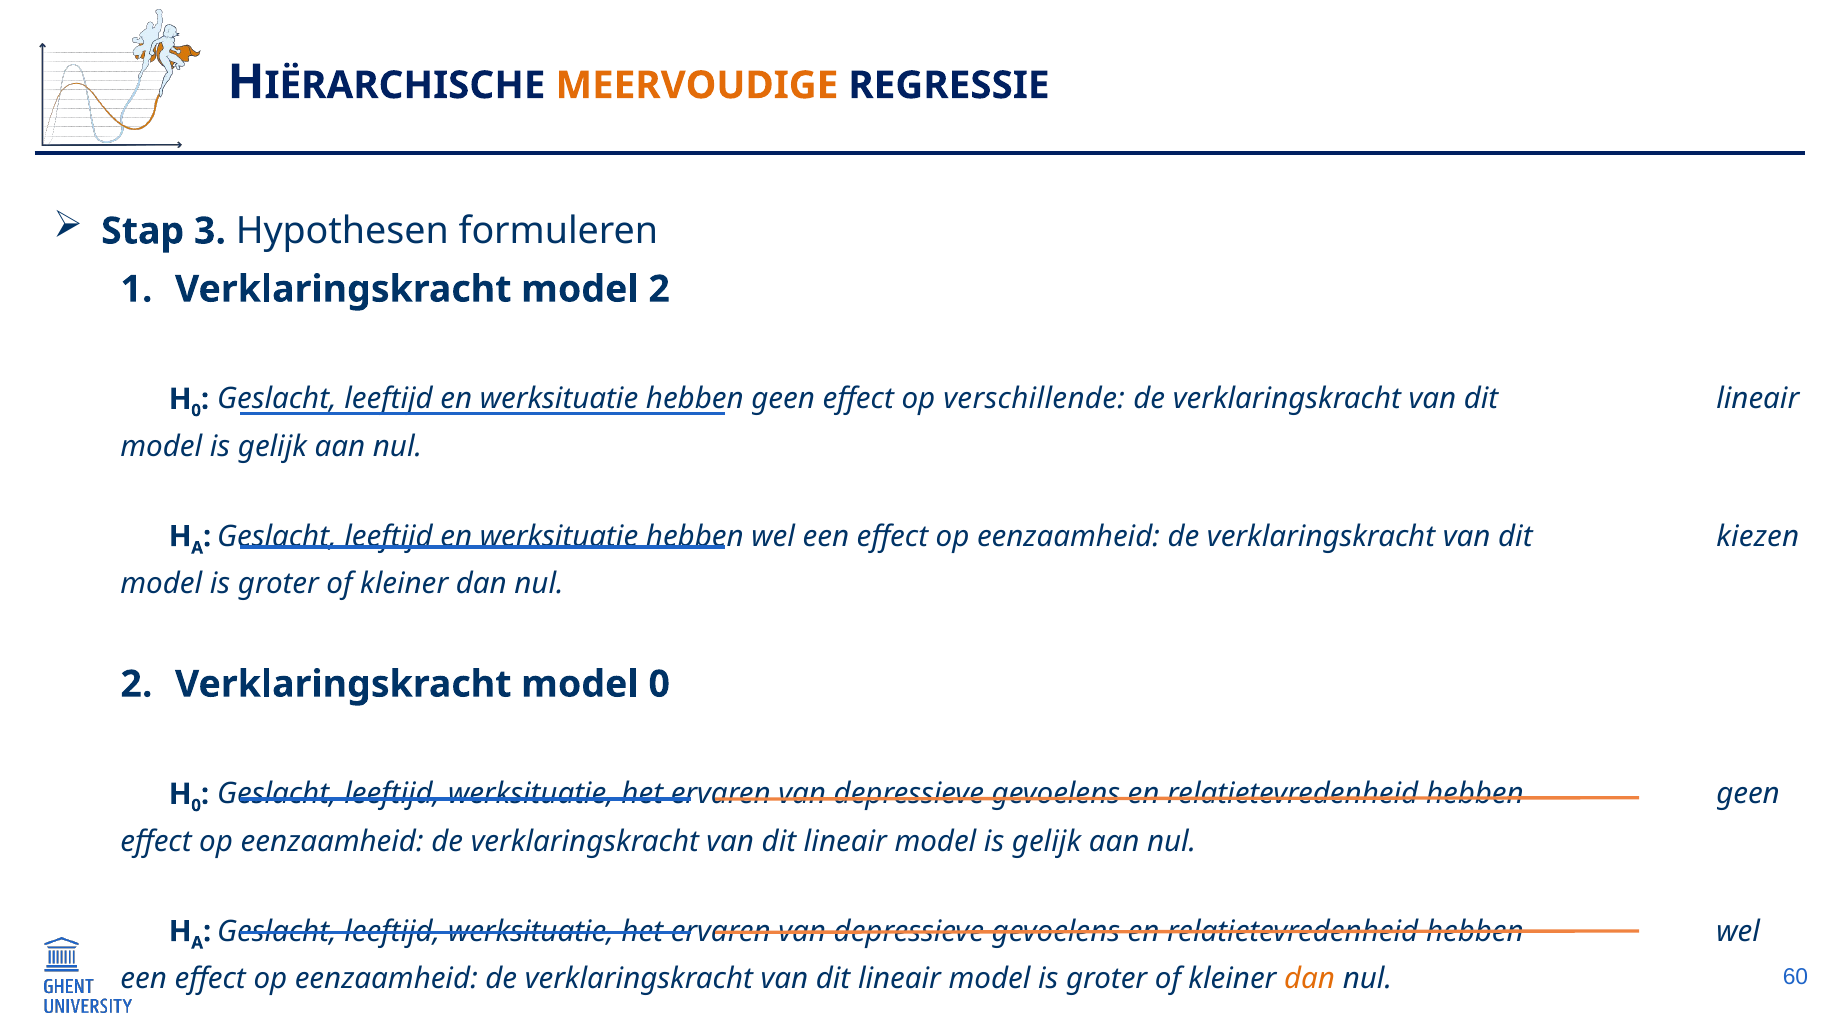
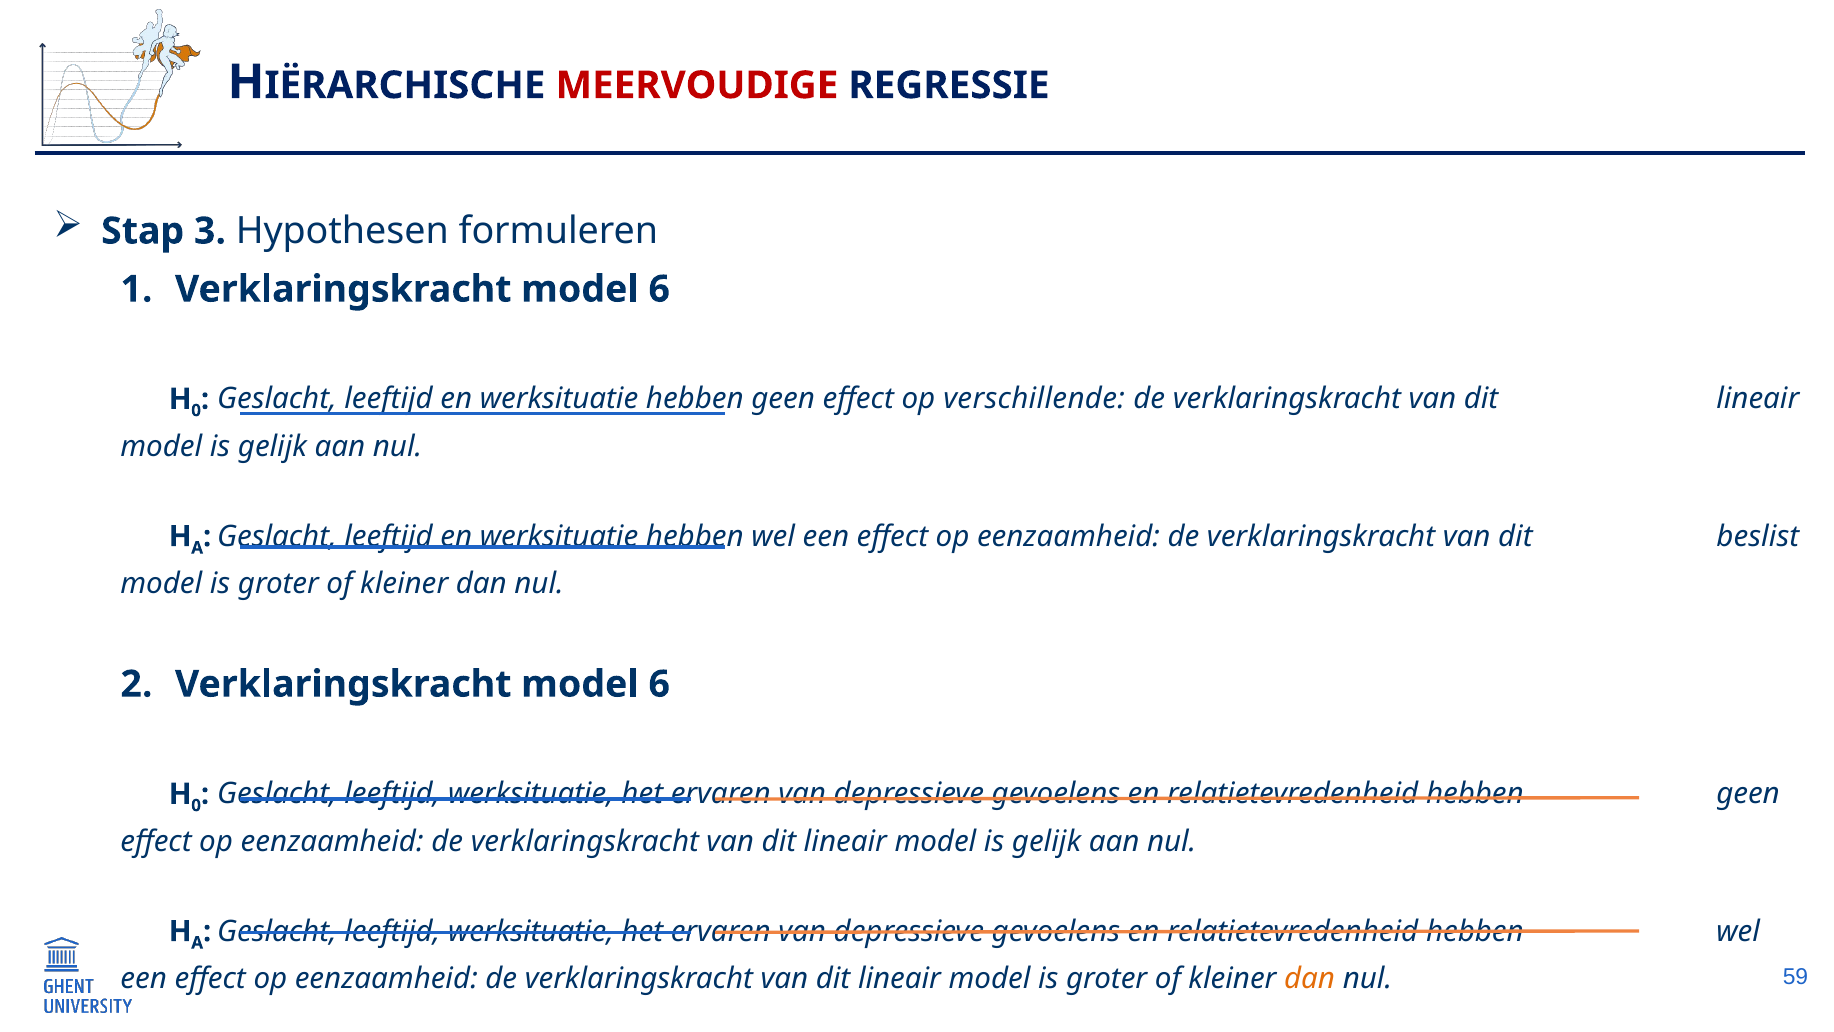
MEERVOUDIGE colour: orange -> red (697, 85)
1 Verklaringskracht model 2: 2 -> 6 (659, 289)
kiezen: kiezen -> beslist (1758, 536)
2 Verklaringskracht model 0: 0 -> 6 (659, 684)
60: 60 -> 59 (1795, 977)
